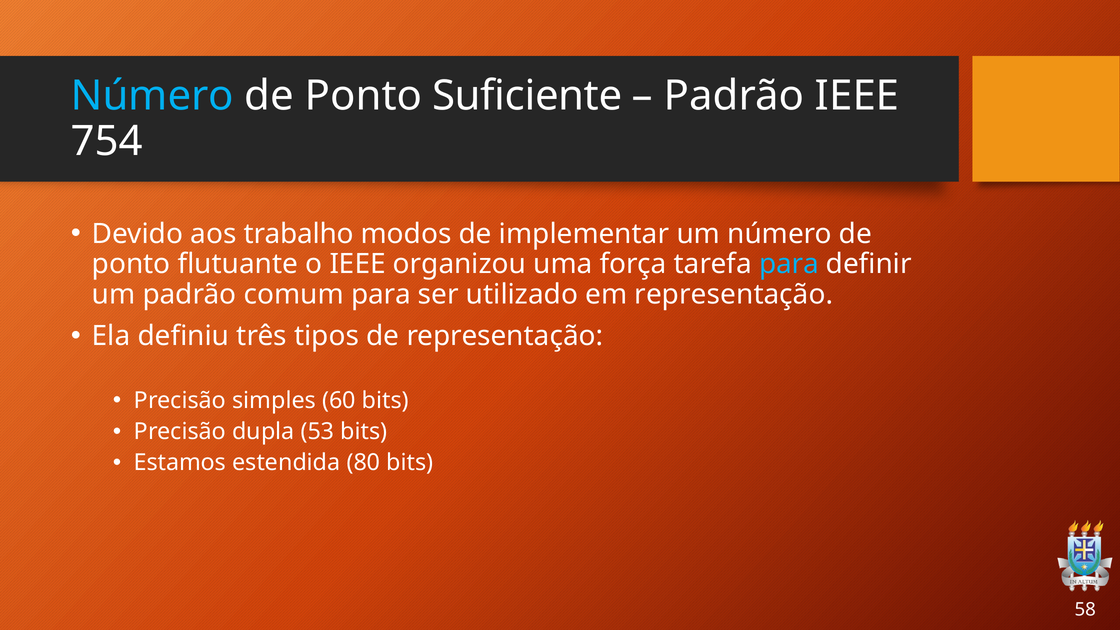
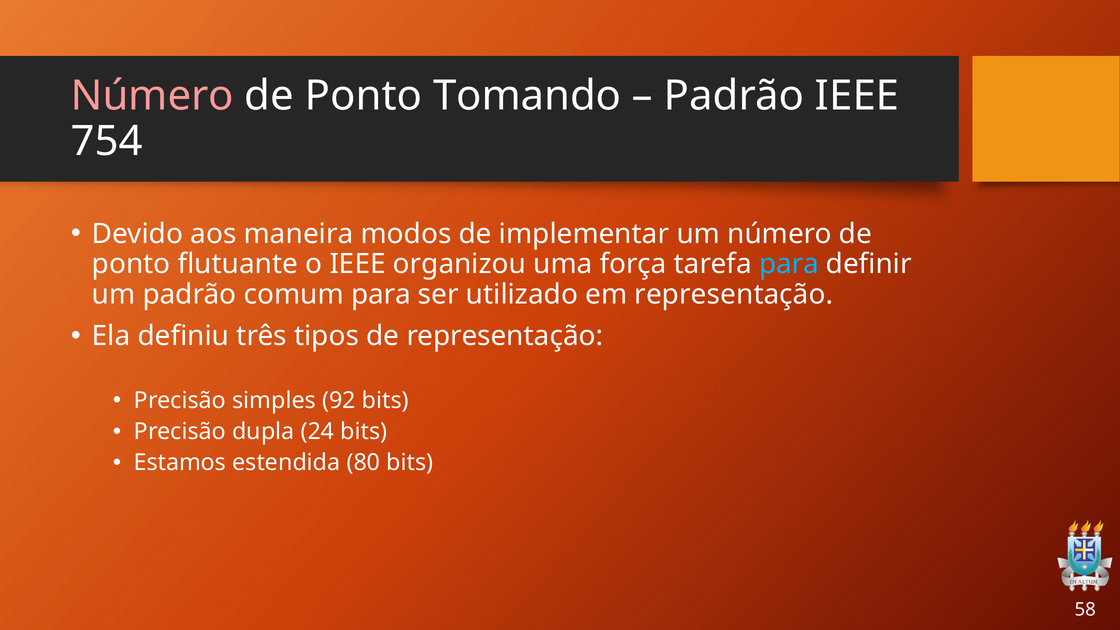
Número colour: light blue -> pink (152, 96)
Suficiente: Suficiente -> Tomando (527, 96)
trabalho: trabalho -> maneira (299, 234)
60: 60 -> 92 (339, 401)
53: 53 -> 24 (317, 432)
